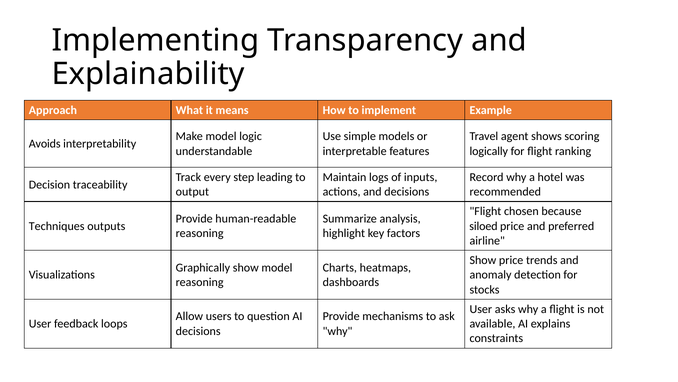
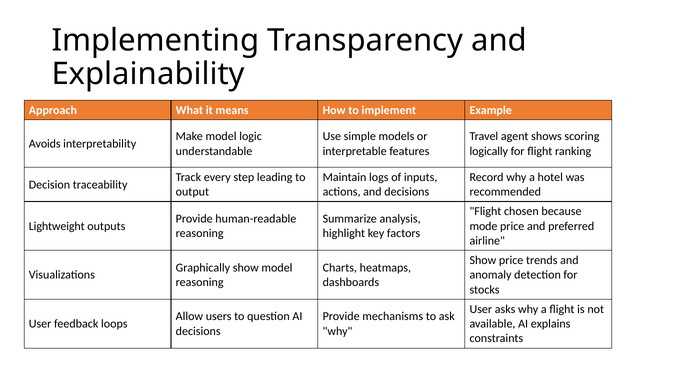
Techniques: Techniques -> Lightweight (57, 226)
siloed: siloed -> mode (483, 226)
